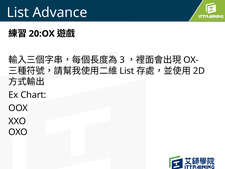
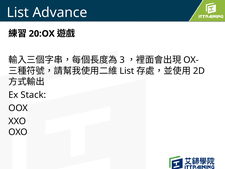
Chart: Chart -> Stack (33, 95)
